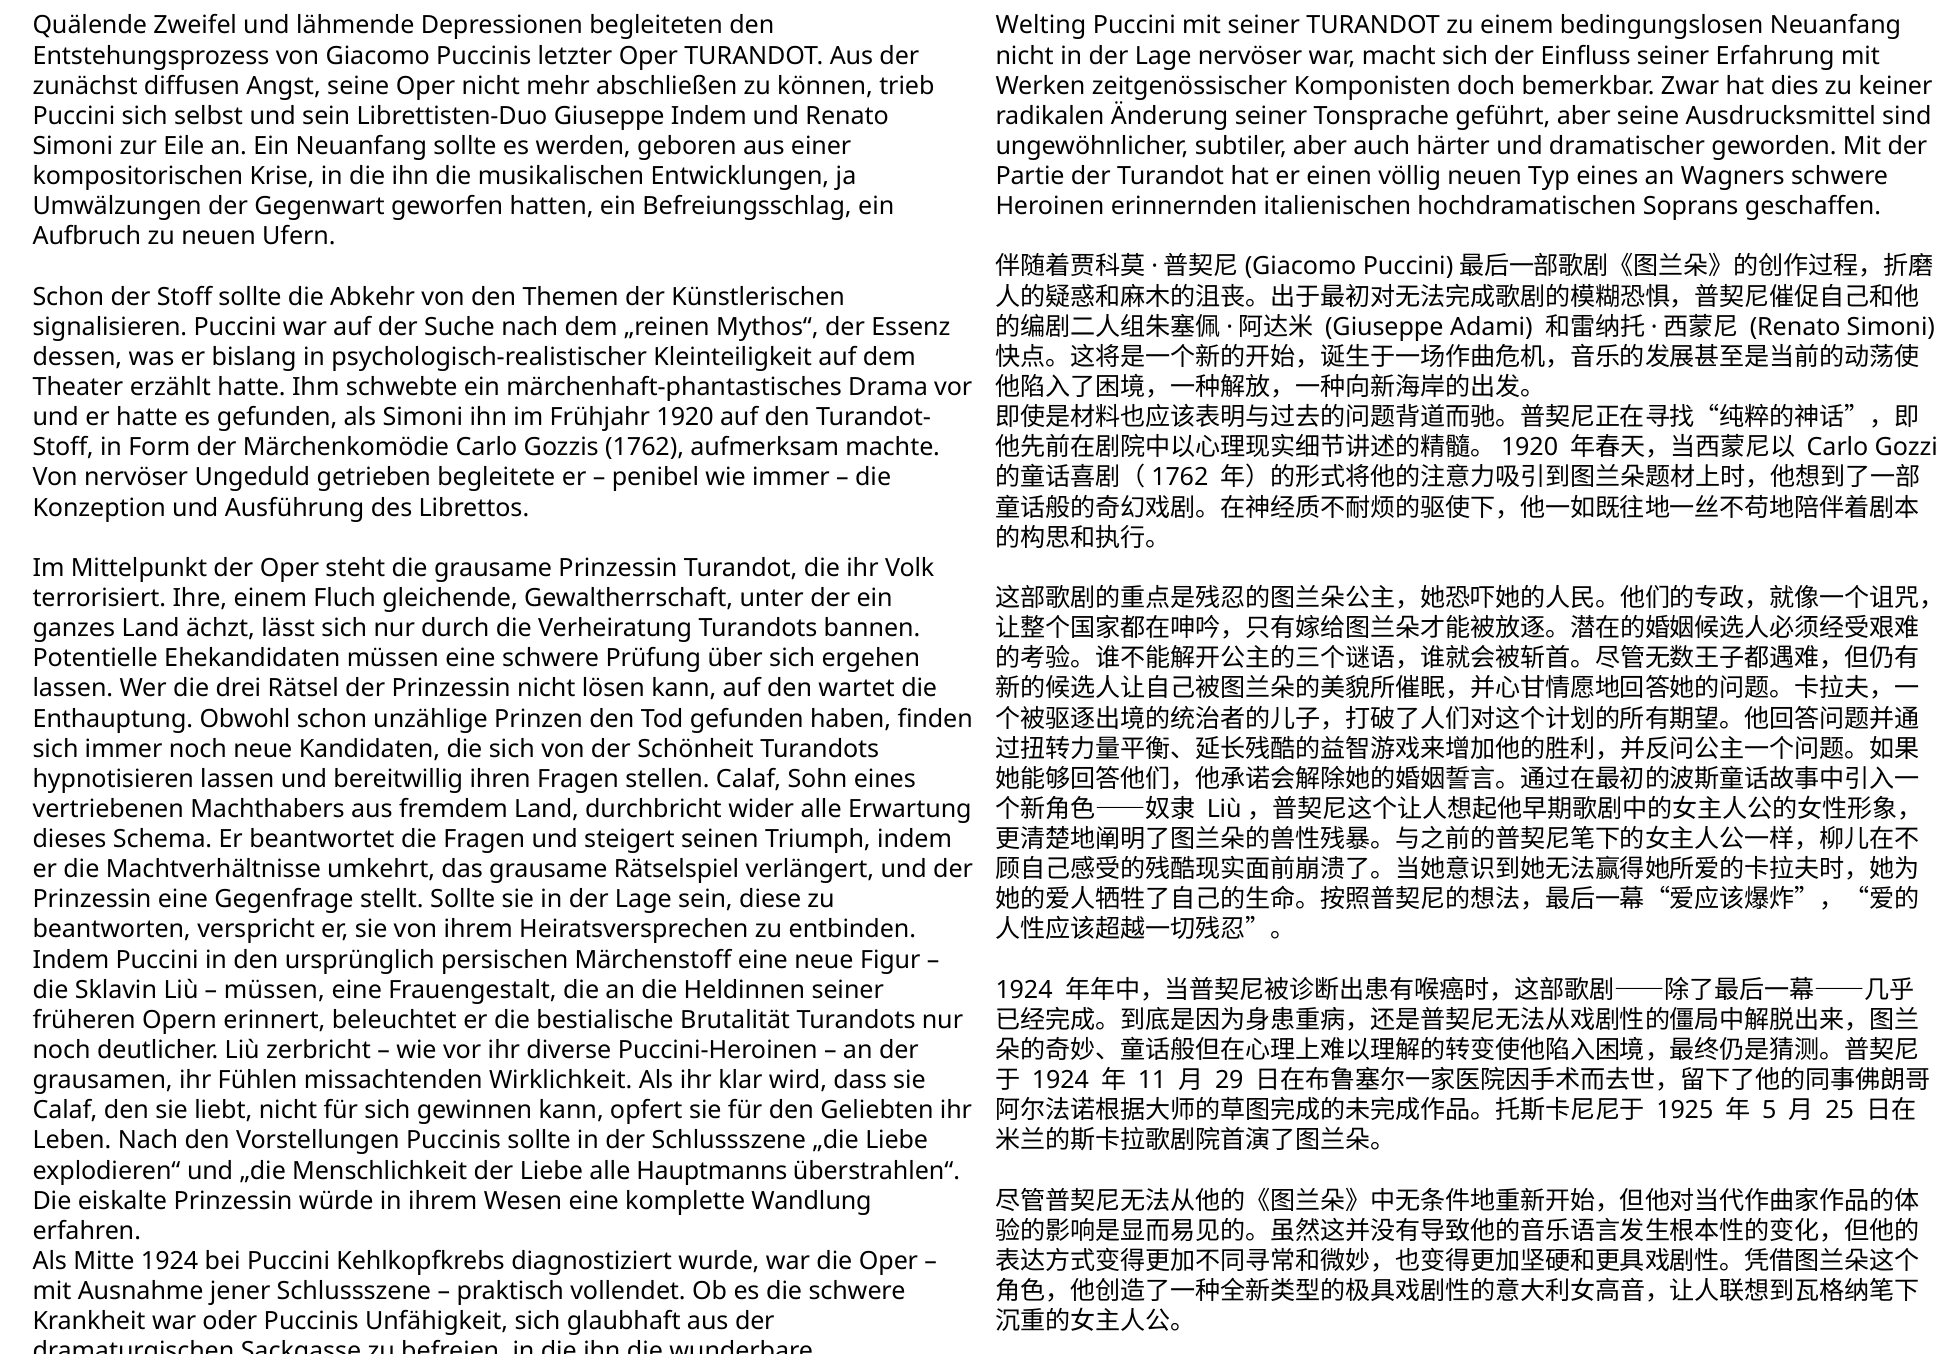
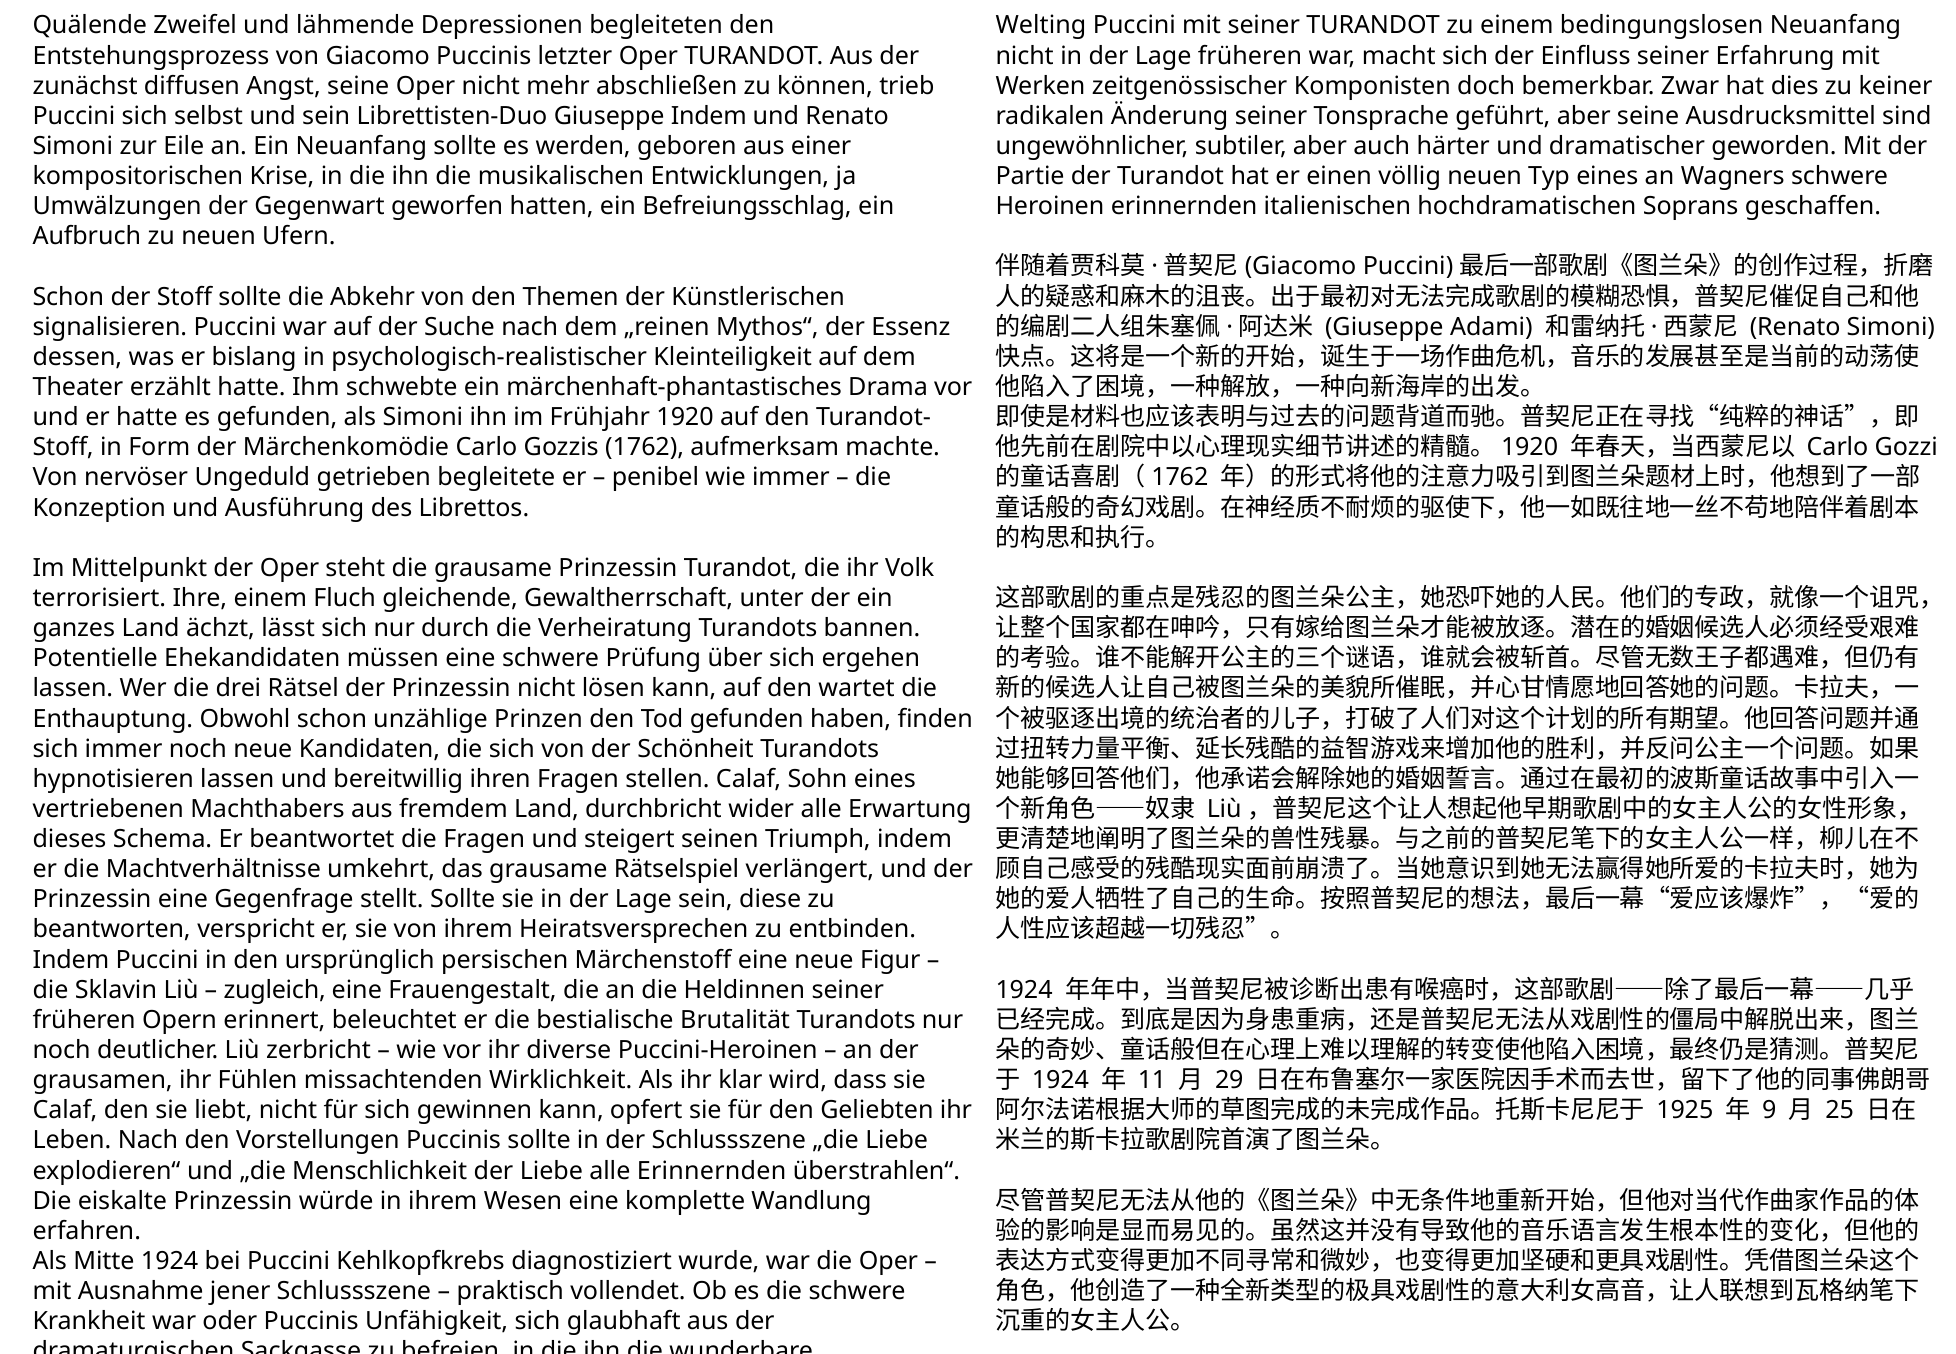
Lage nervöser: nervöser -> früheren (1250, 56)
müssen: müssen -> zugleich (275, 990)
5: 5 -> 9 (1769, 1111)
alle Hauptmanns: Hauptmanns -> Erinnernden (712, 1171)
